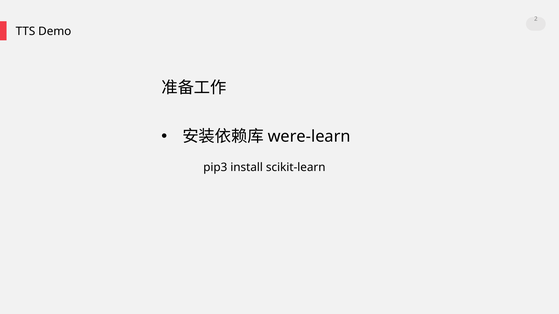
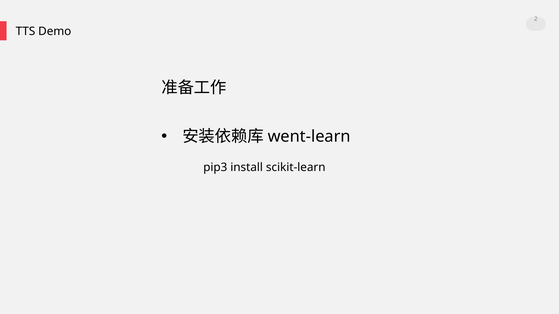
were-learn: were-learn -> went-learn (309, 137)
